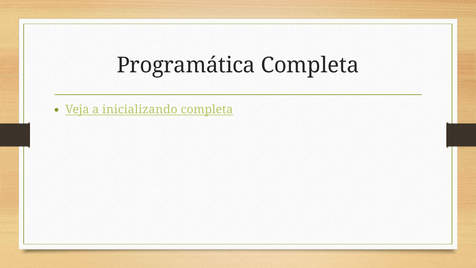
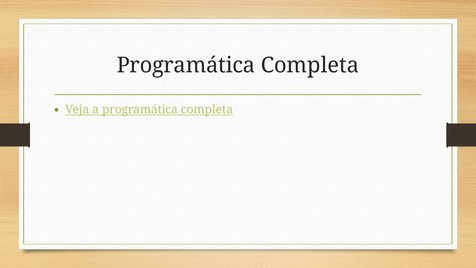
a inicializando: inicializando -> programática (140, 110)
